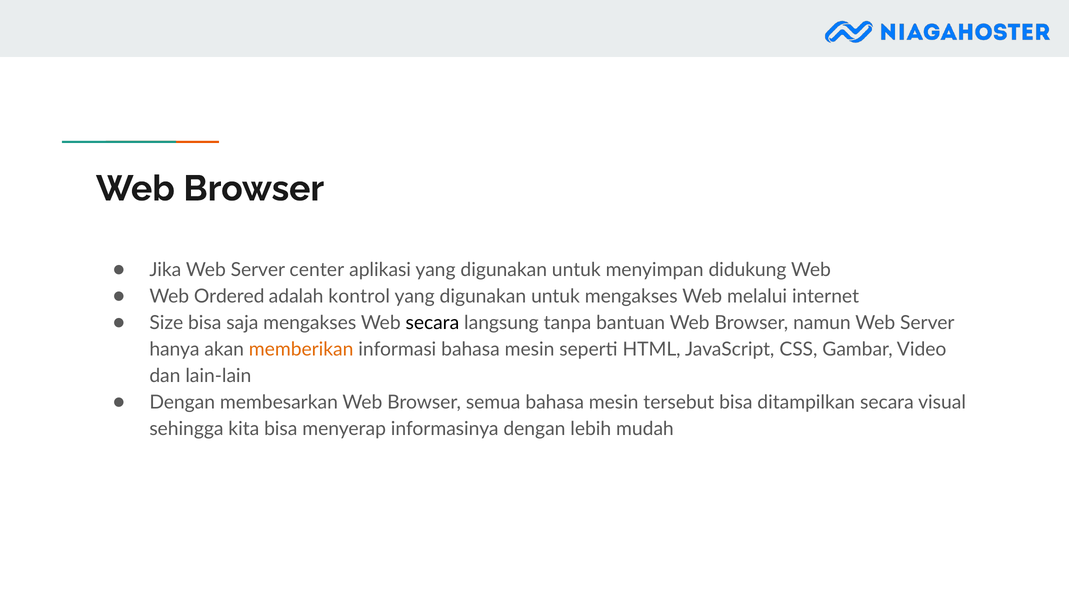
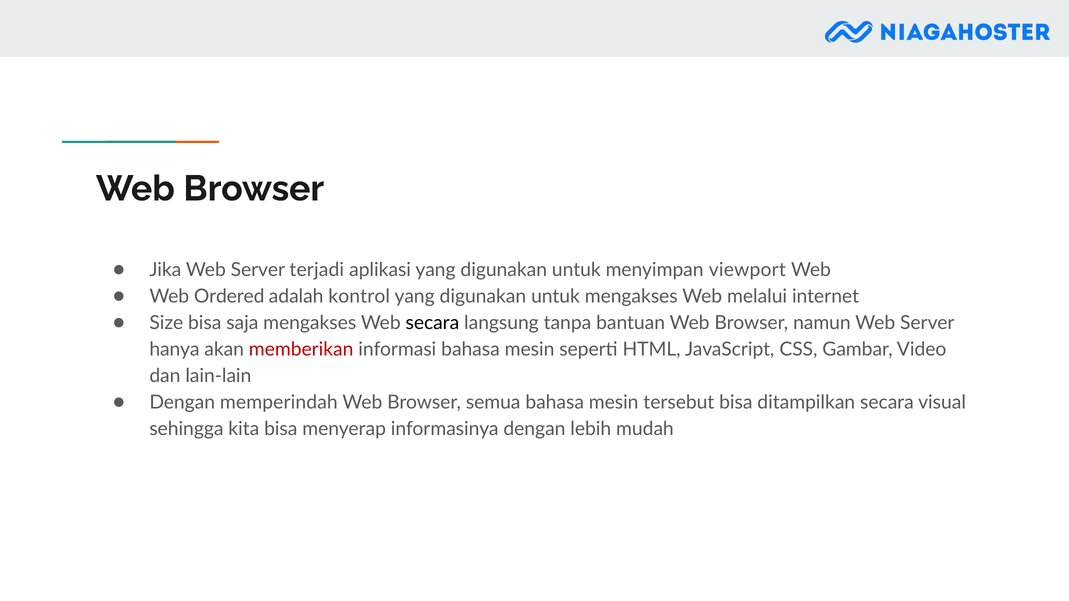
center: center -> terjadi (317, 270)
didukung: didukung -> viewport (747, 270)
memberikan colour: orange -> red (301, 350)
membesarkan: membesarkan -> memperindah (279, 403)
